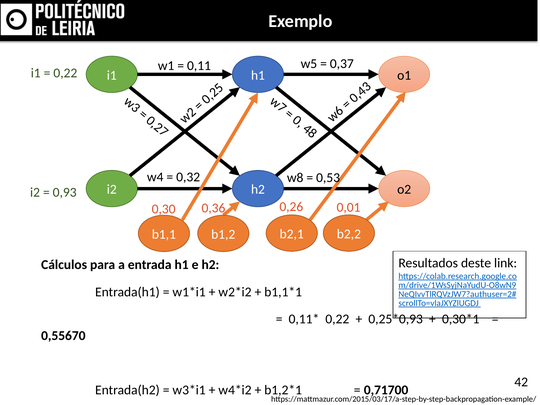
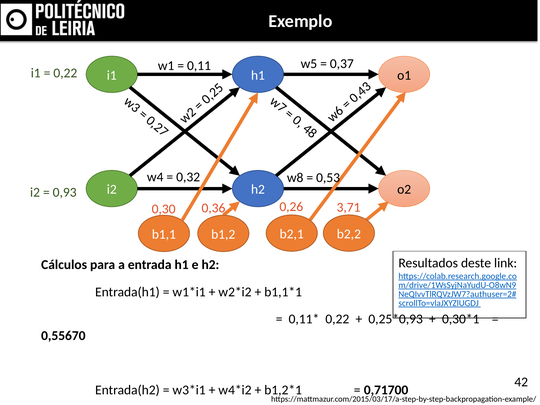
0,01: 0,01 -> 3,71 (349, 207)
